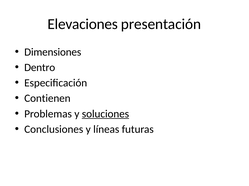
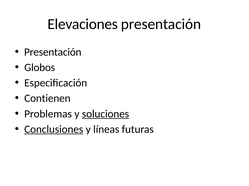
Dimensiones: Dimensiones -> Presentación (53, 52)
Dentro: Dentro -> Globos (40, 68)
Conclusiones underline: none -> present (54, 130)
